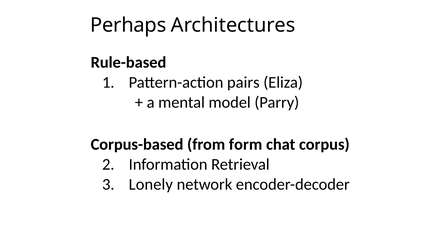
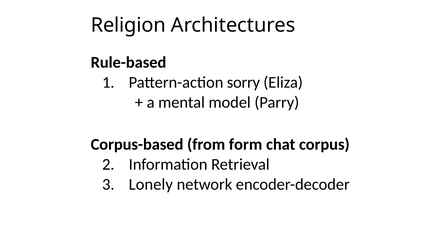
Perhaps: Perhaps -> Religion (128, 25)
pairs: pairs -> sorry (243, 82)
